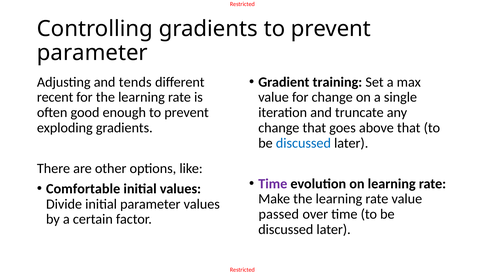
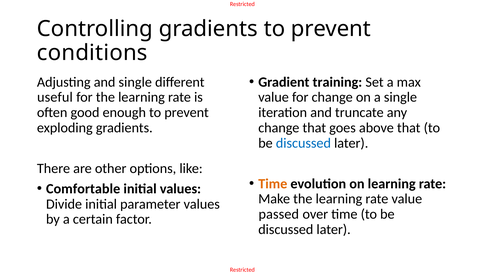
parameter: parameter -> conditions (92, 53)
and tends: tends -> single (135, 82)
recent: recent -> useful (55, 97)
Time colour: purple -> orange (273, 184)
